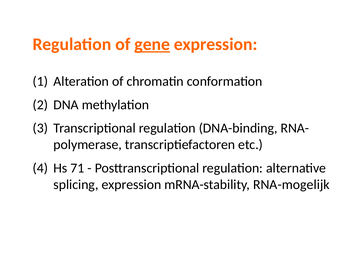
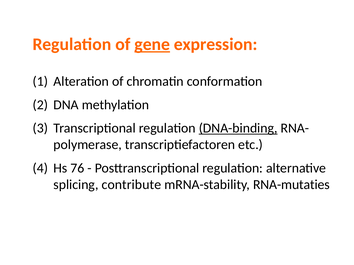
DNA-binding underline: none -> present (238, 128)
71: 71 -> 76 (77, 168)
splicing expression: expression -> contribute (131, 185)
RNA-mogelijk: RNA-mogelijk -> RNA-mutaties (291, 185)
